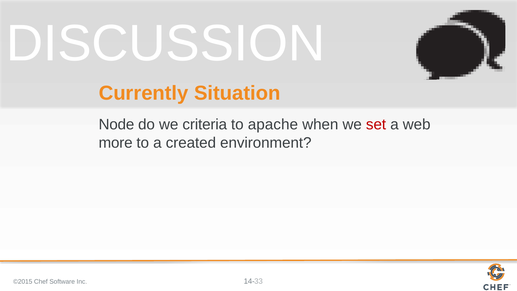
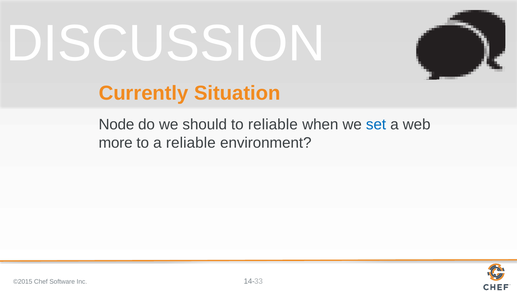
criteria: criteria -> should (205, 124)
to apache: apache -> reliable (273, 124)
set colour: red -> blue (376, 124)
a created: created -> reliable (191, 143)
